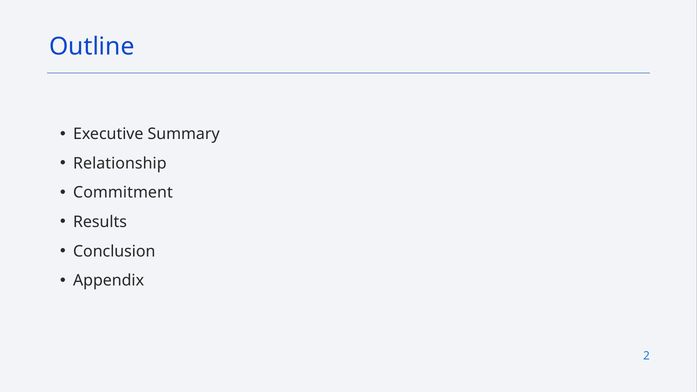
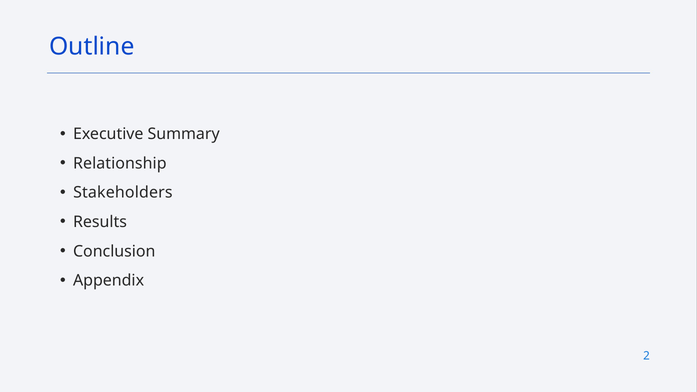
Commitment: Commitment -> Stakeholders (123, 193)
